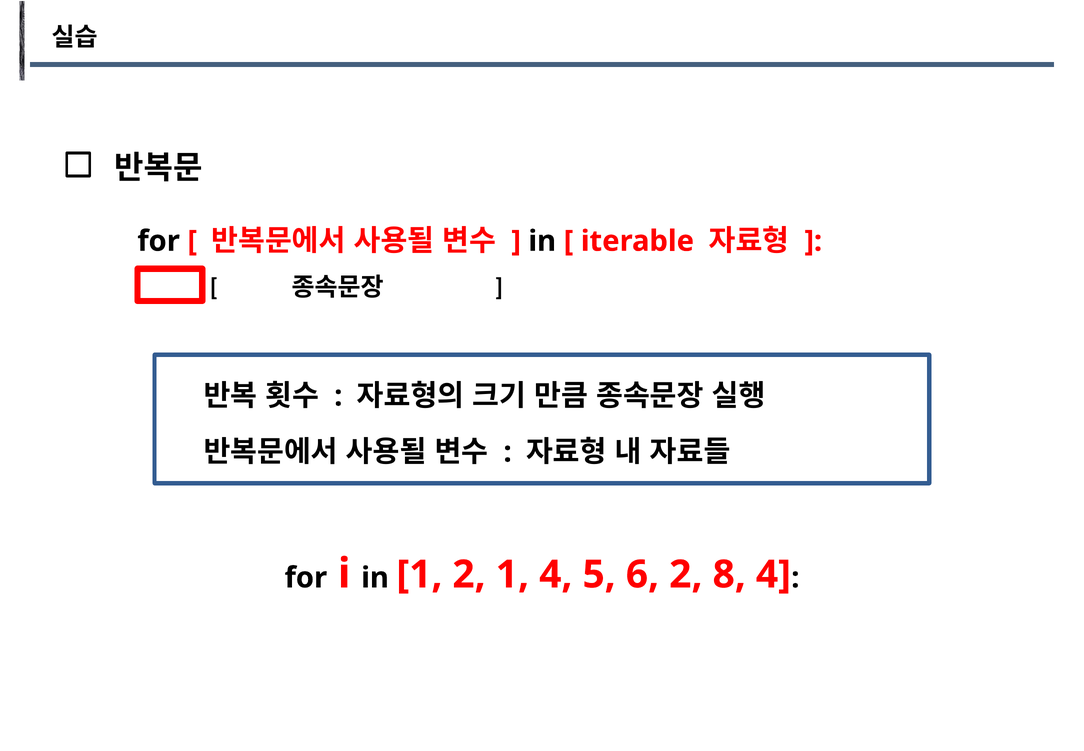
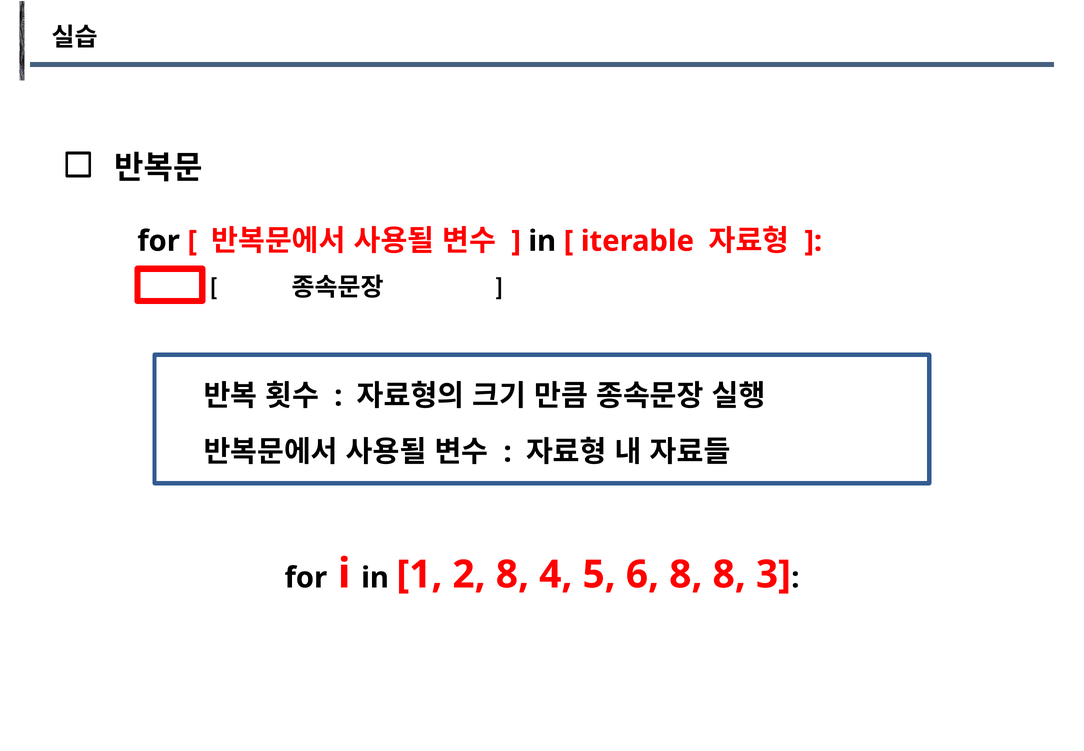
2 1: 1 -> 8 (512, 574)
6 2: 2 -> 8 (686, 574)
8 4: 4 -> 3 (773, 574)
